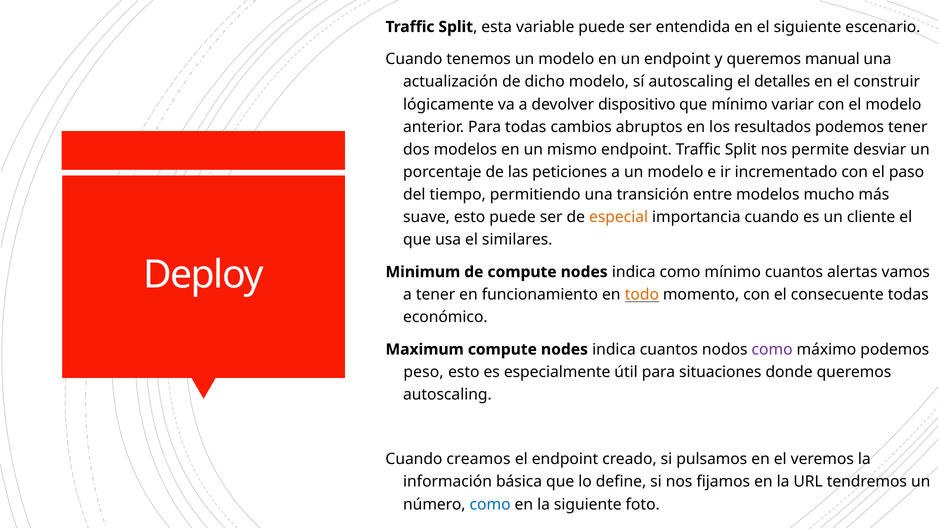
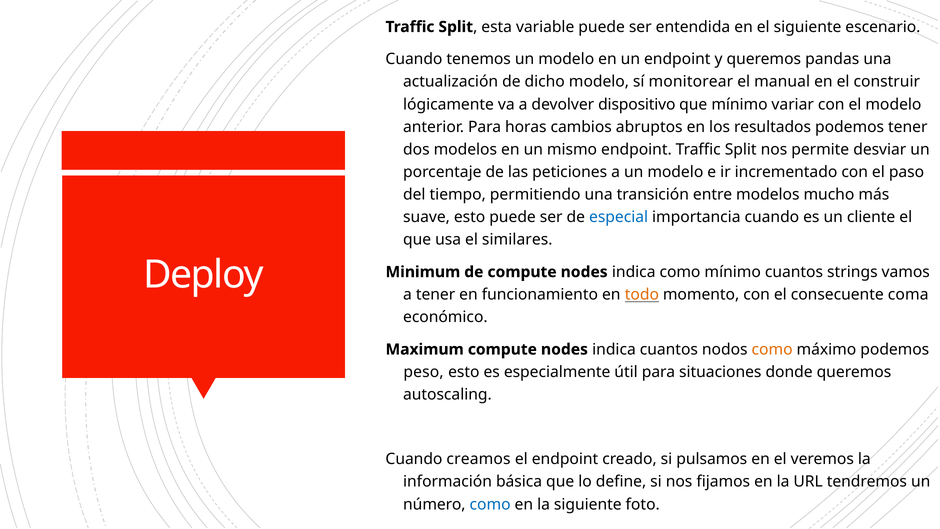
manual: manual -> pandas (832, 59)
sí autoscaling: autoscaling -> monitorear (691, 82)
detalles: detalles -> manual (782, 82)
Para todas: todas -> horas (526, 127)
especial colour: orange -> blue (619, 217)
alertas: alertas -> strings (852, 272)
consecuente todas: todas -> coma (908, 294)
como colour: purple -> orange (772, 349)
